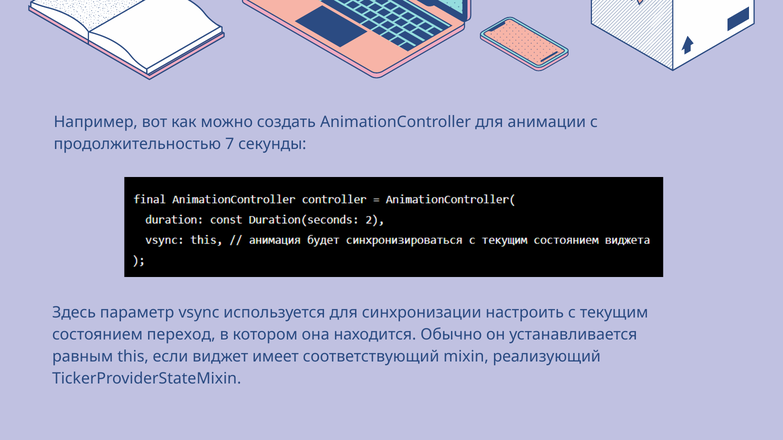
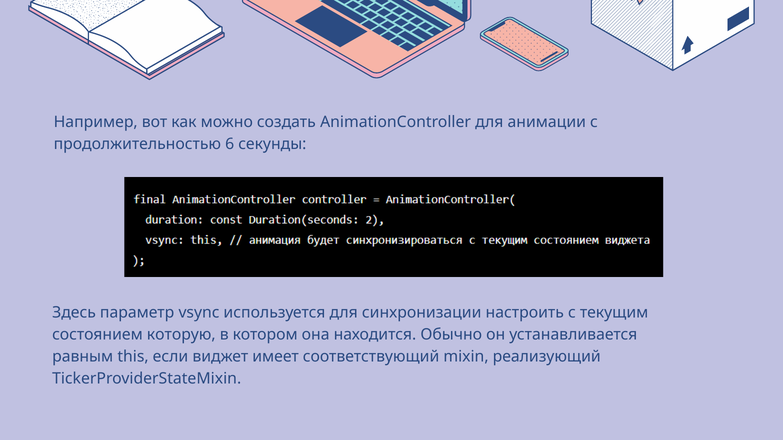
7: 7 -> 6 (230, 144)
переход: переход -> которую (181, 335)
